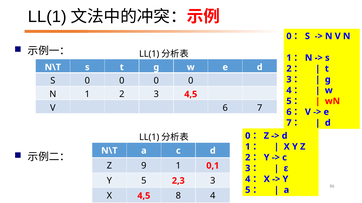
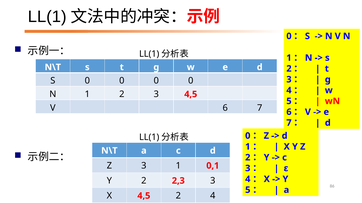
Z 9: 9 -> 3 (144, 166)
5: 5 -> 2 (144, 181)
4,5 8: 8 -> 2 (178, 196)
